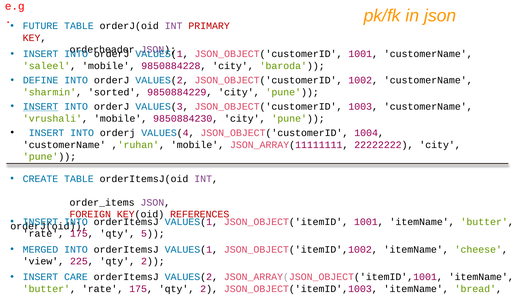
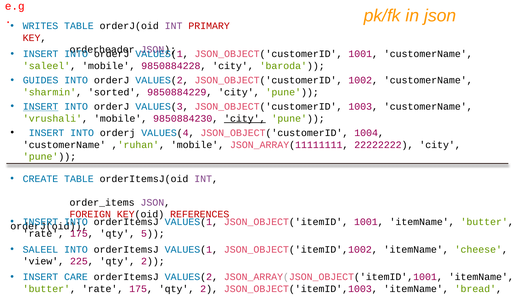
FUTURE: FUTURE -> WRITES (40, 26)
DEFINE: DEFINE -> GUIDES (41, 80)
city underline: none -> present (245, 118)
MERGED: MERGED -> SALEEL (40, 249)
